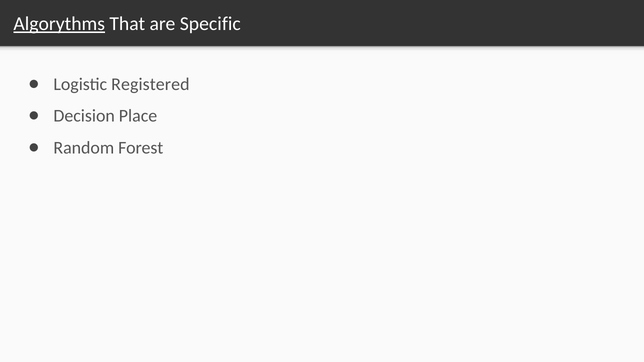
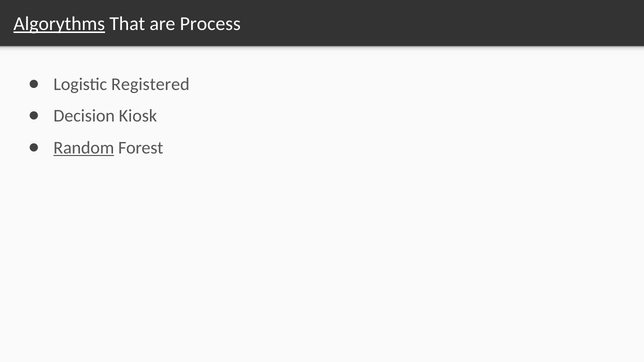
Specific: Specific -> Process (210, 24)
Place: Place -> Kiosk (138, 116)
Random underline: none -> present (84, 148)
